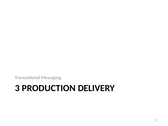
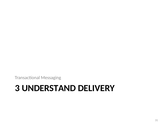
PRODUCTION: PRODUCTION -> UNDERSTAND (49, 88)
